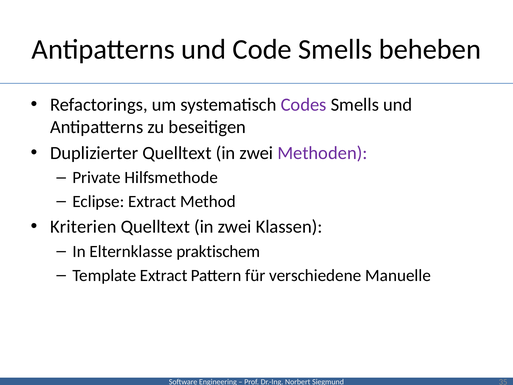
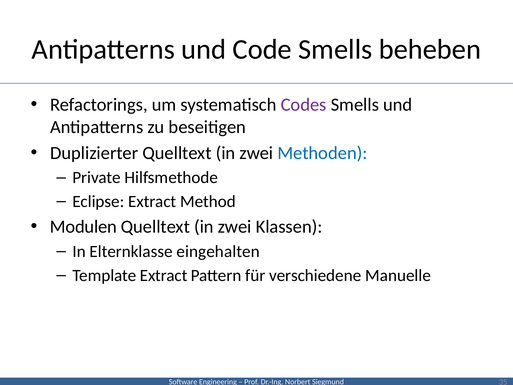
Methoden colour: purple -> blue (322, 153)
Kriterien: Kriterien -> Modulen (83, 227)
praktischem: praktischem -> eingehalten (218, 251)
